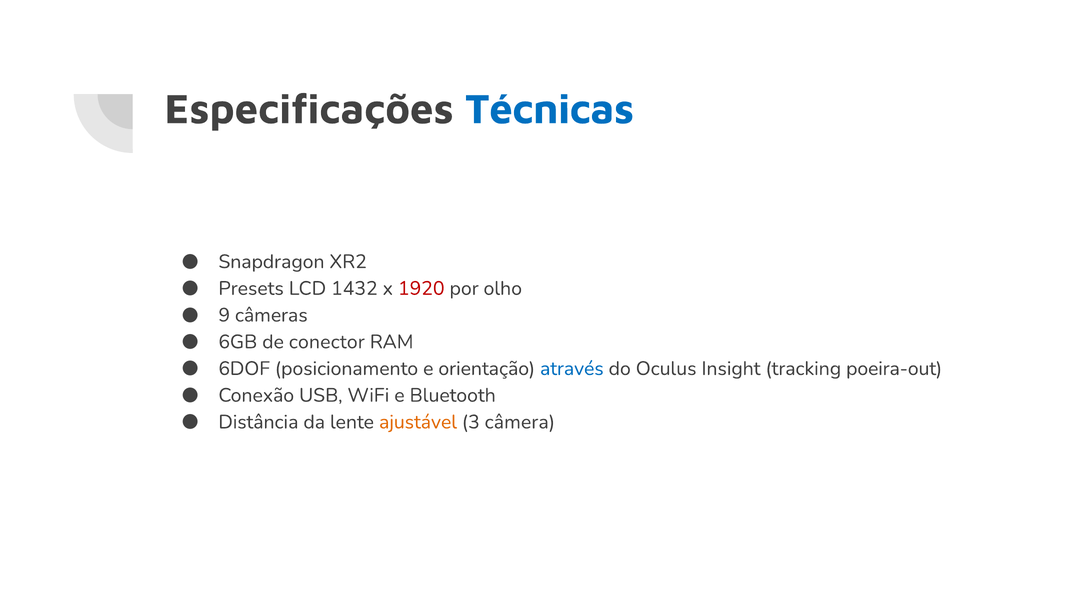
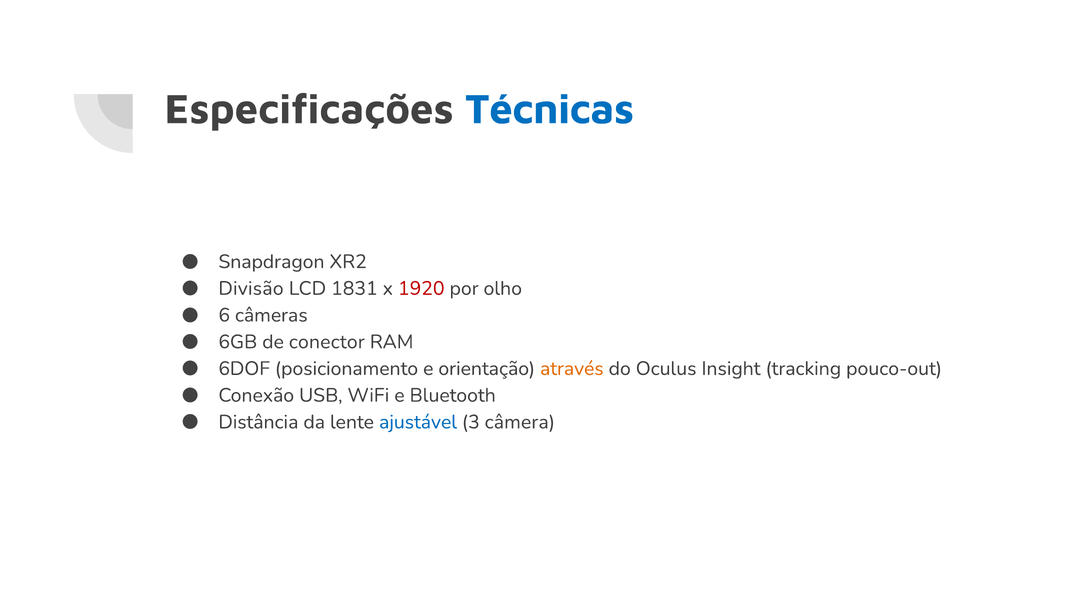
Presets: Presets -> Divisão (251, 289)
1432: 1432 -> 1831 (354, 289)
9: 9 -> 6 (224, 315)
através colour: blue -> orange (572, 369)
poeira-out: poeira-out -> pouco-out (894, 369)
ajustável colour: orange -> blue (418, 422)
